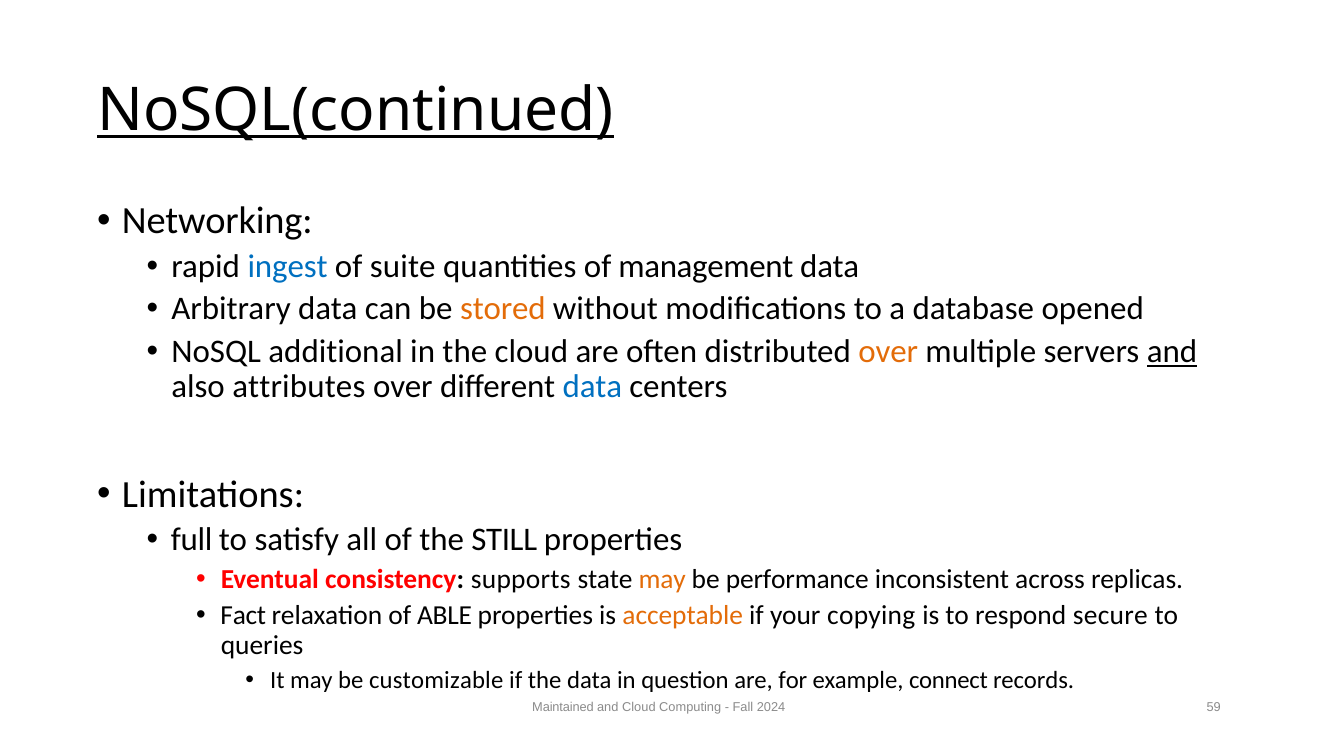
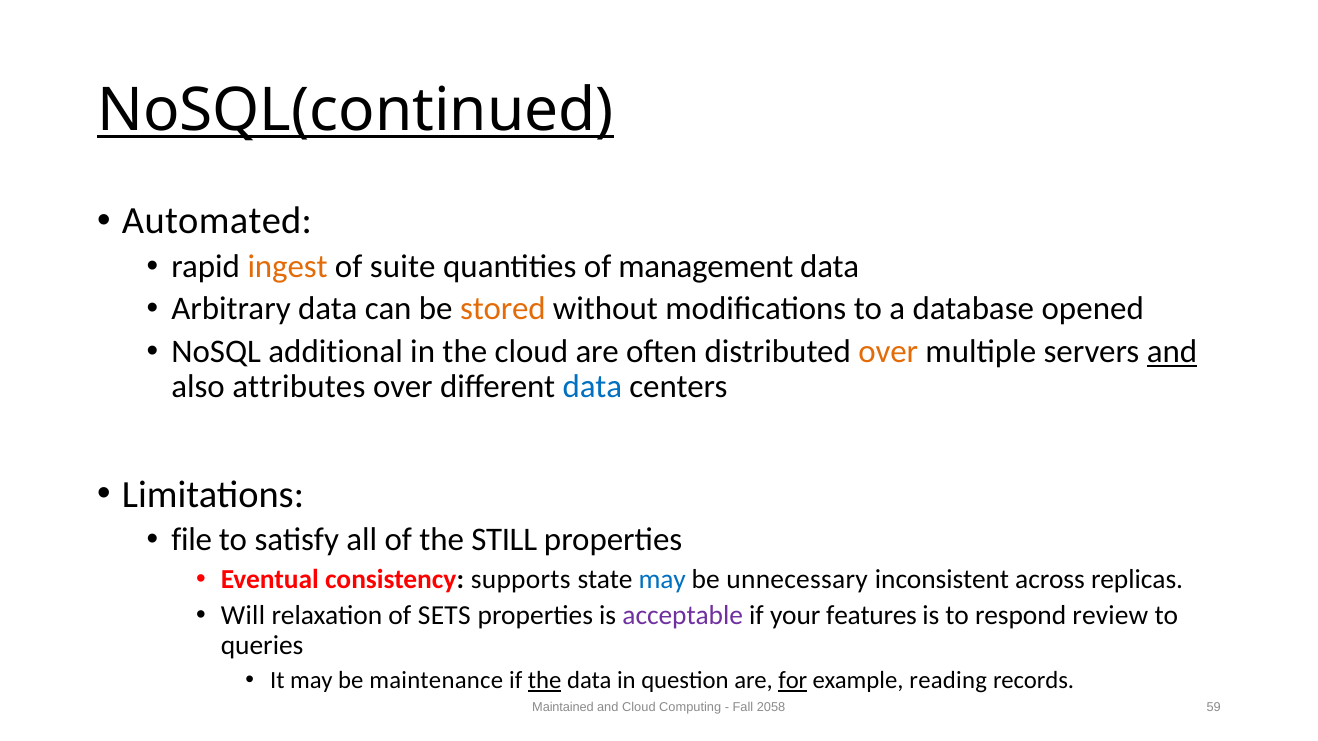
Networking: Networking -> Automated (217, 221)
ingest colour: blue -> orange (288, 267)
full: full -> file (192, 540)
may colour: orange -> blue (662, 580)
performance: performance -> unnecessary (797, 580)
Fact: Fact -> Will (243, 616)
ABLE: ABLE -> SETS (444, 616)
acceptable colour: orange -> purple (683, 616)
copying: copying -> features (872, 616)
secure: secure -> review (1110, 616)
customizable: customizable -> maintenance (436, 681)
the underline: none -> present (545, 681)
for underline: none -> present (793, 681)
connect: connect -> reading (948, 681)
2024: 2024 -> 2058 (771, 708)
